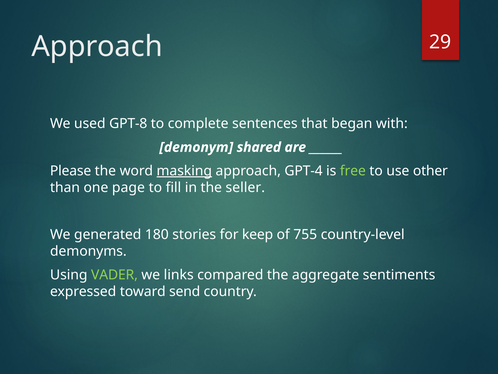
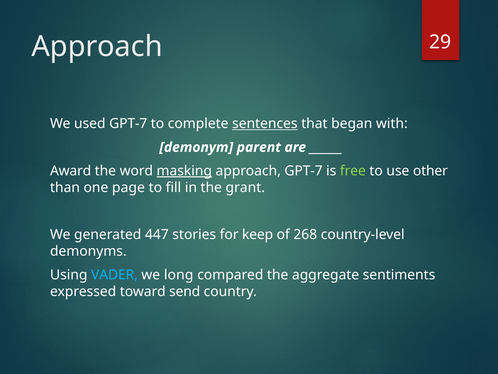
used GPT-8: GPT-8 -> GPT-7 (128, 124)
sentences underline: none -> present (265, 124)
shared: shared -> parent (259, 147)
Please: Please -> Award (71, 171)
approach GPT-4: GPT-4 -> GPT-7 (304, 171)
seller: seller -> grant (245, 187)
180: 180 -> 447 (157, 234)
755: 755 -> 268 (305, 234)
VADER colour: light green -> light blue (114, 274)
links: links -> long (179, 274)
